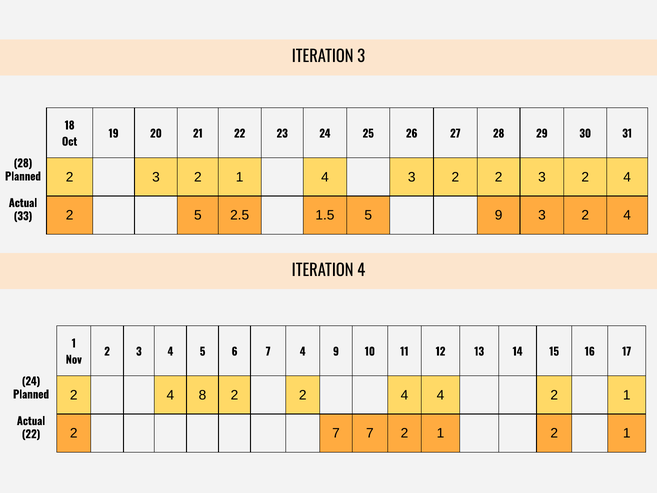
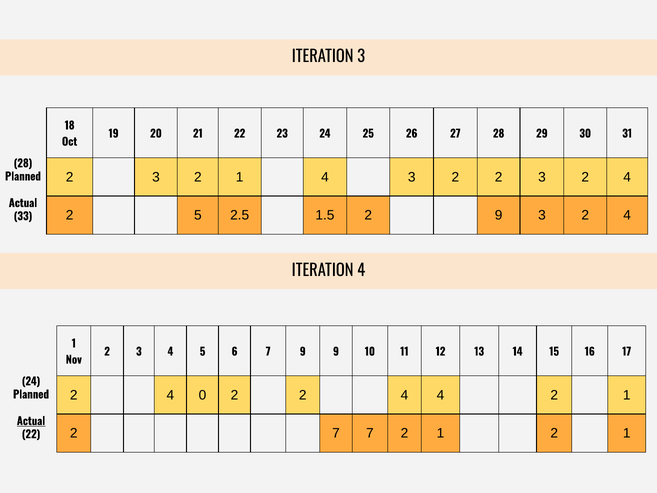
1.5 5: 5 -> 2 (368, 215)
7 4: 4 -> 9 (303, 352)
8: 8 -> 0 (203, 395)
Actual underline: none -> present (31, 421)
